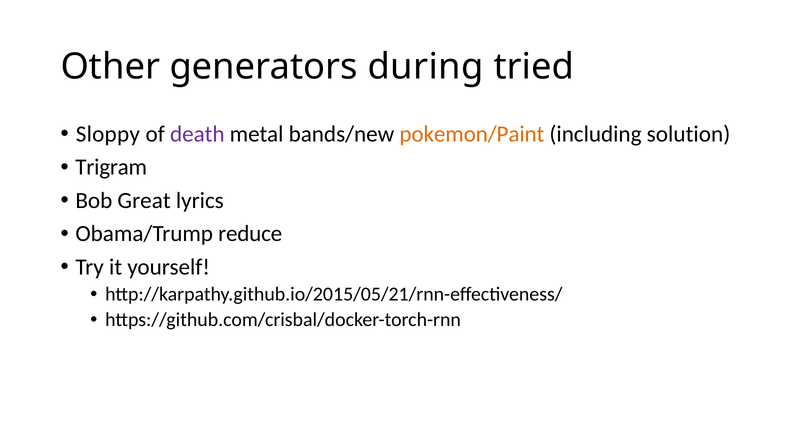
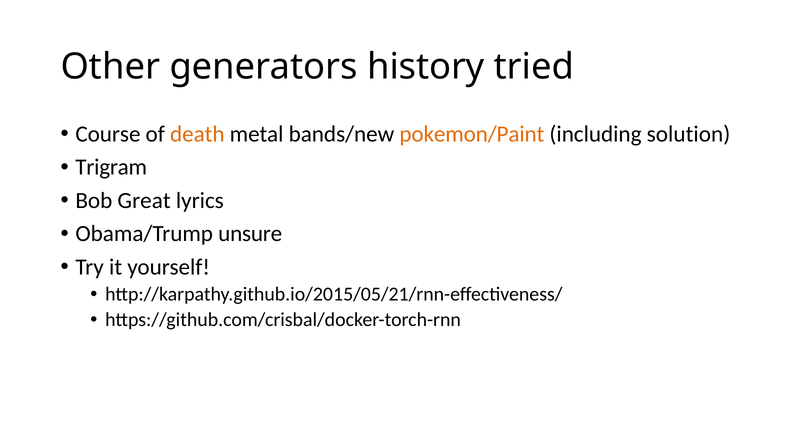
during: during -> history (426, 67)
Sloppy: Sloppy -> Course (108, 134)
death colour: purple -> orange (197, 134)
reduce: reduce -> unsure (250, 234)
